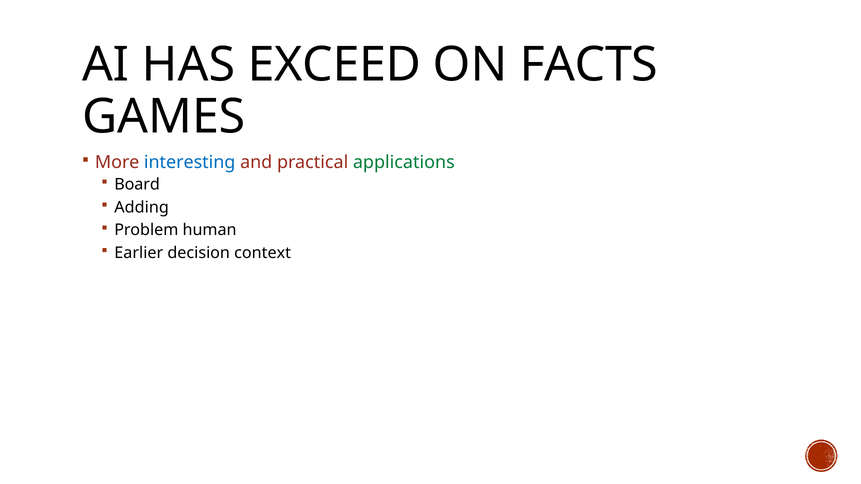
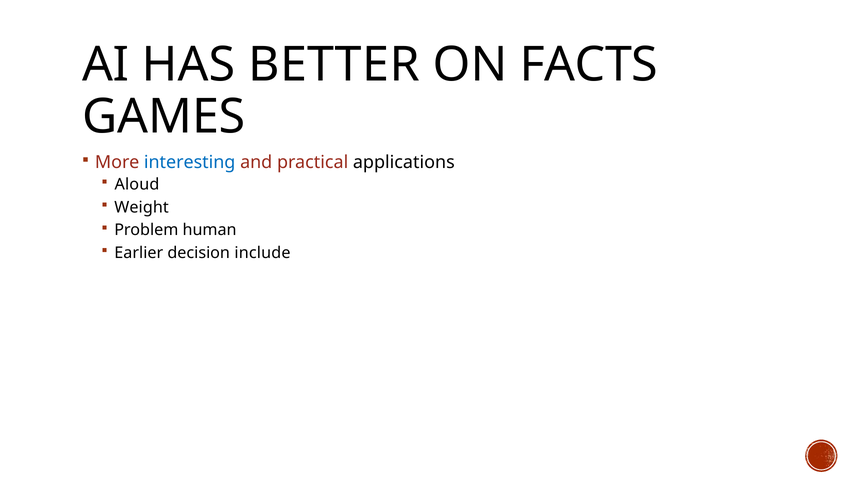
EXCEED: EXCEED -> BETTER (334, 65)
applications colour: green -> black (404, 163)
Board: Board -> Aloud (137, 185)
Adding: Adding -> Weight (142, 207)
context: context -> include (263, 253)
